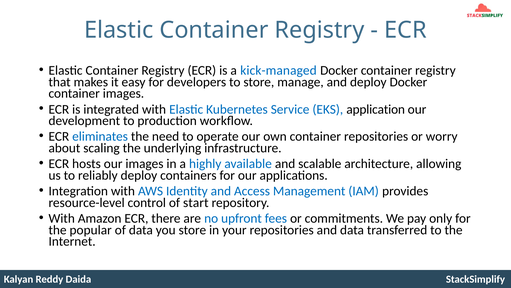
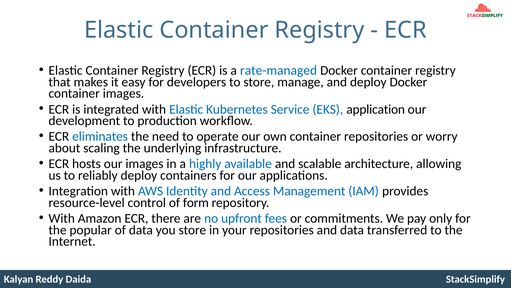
kick-managed: kick-managed -> rate-managed (279, 70)
start: start -> form (196, 202)
